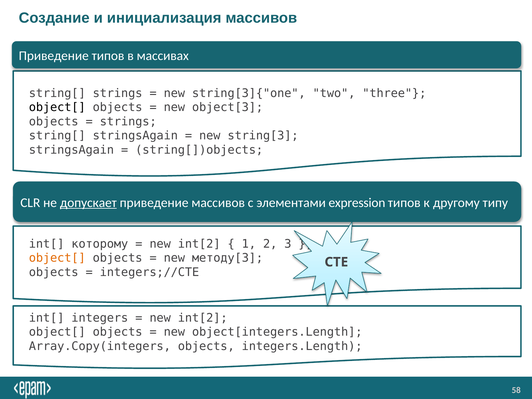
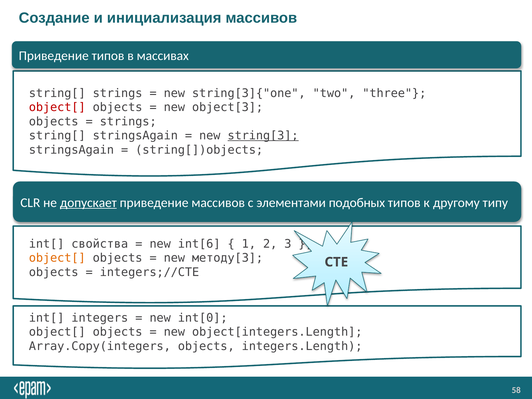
object[ colour: black -> red (57, 107)
string[3 underline: none -> present (263, 136)
expression: expression -> подобных (357, 203)
которому: которому -> свойства (100, 244)
int[2: int[2 -> int[6 (199, 244)
int[2: int[2 -> int[0 (203, 318)
